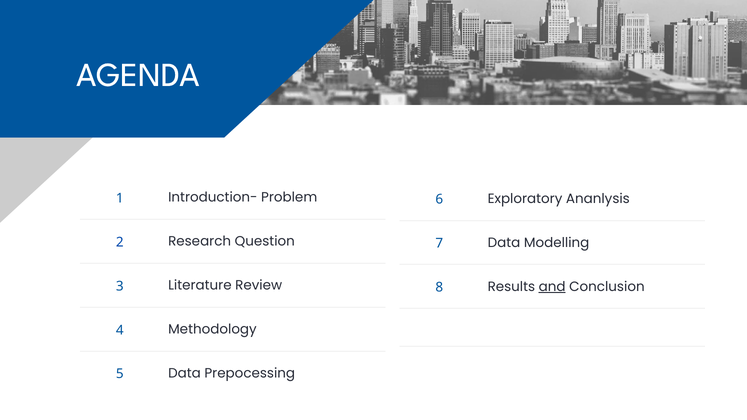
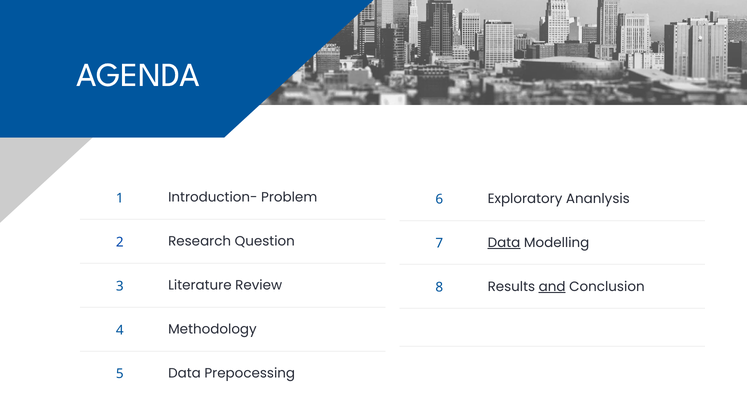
Data underline: none -> present (504, 243)
